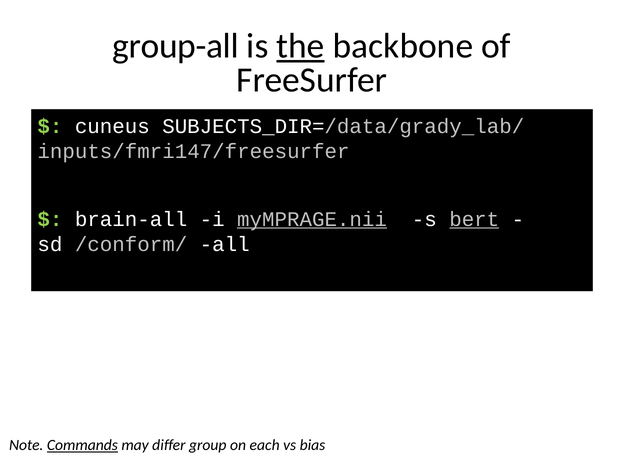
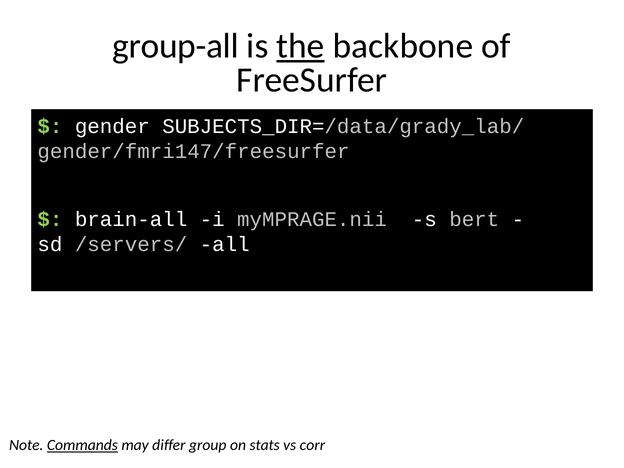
cuneus: cuneus -> gender (112, 126)
inputs/fmri147/freesurfer: inputs/fmri147/freesurfer -> gender/fmri147/freesurfer (193, 151)
myMPRAGE.nii underline: present -> none (312, 219)
bert underline: present -> none (474, 219)
/conform/: /conform/ -> /servers/ (131, 244)
each: each -> stats (265, 445)
bias: bias -> corr (312, 445)
